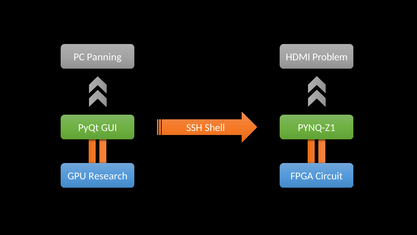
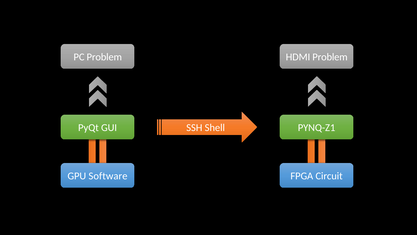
PC Panning: Panning -> Problem (104, 57)
Research: Research -> Software (108, 176)
